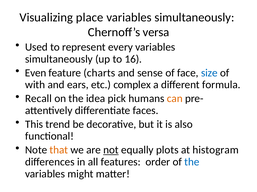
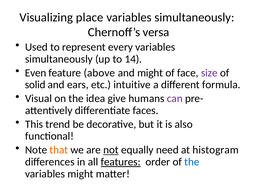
16: 16 -> 14 (133, 59)
charts: charts -> above (99, 73)
and sense: sense -> might (150, 73)
size colour: blue -> purple (209, 73)
with: with -> solid (35, 85)
complex: complex -> intuitive (132, 85)
Recall: Recall -> Visual (39, 99)
pick: pick -> give (117, 99)
can colour: orange -> purple (175, 99)
plots: plots -> need (167, 151)
features underline: none -> present (121, 162)
